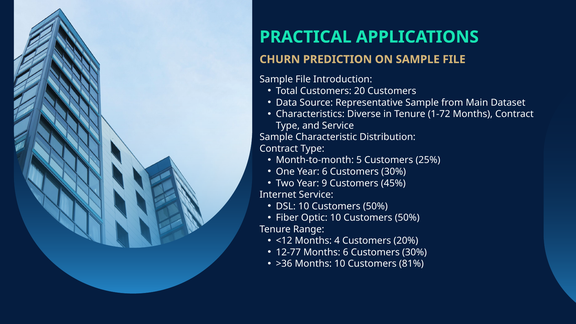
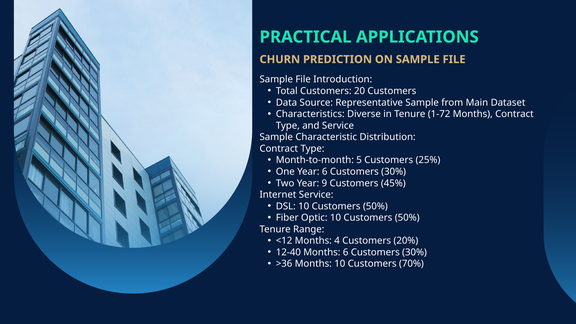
12-77: 12-77 -> 12-40 (288, 252)
81%: 81% -> 70% (411, 264)
